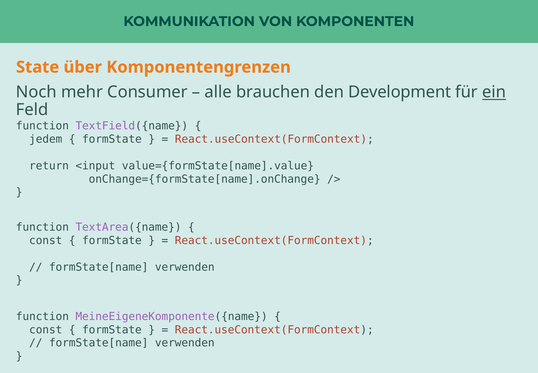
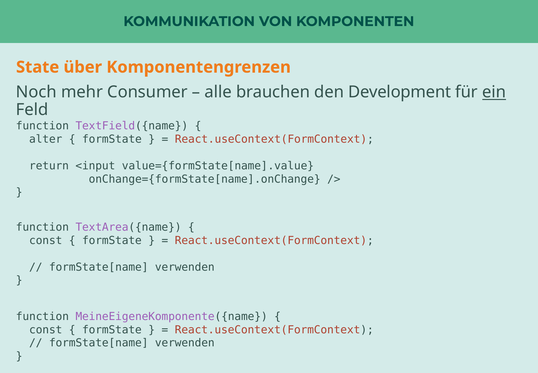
jedem: jedem -> alter (46, 139)
